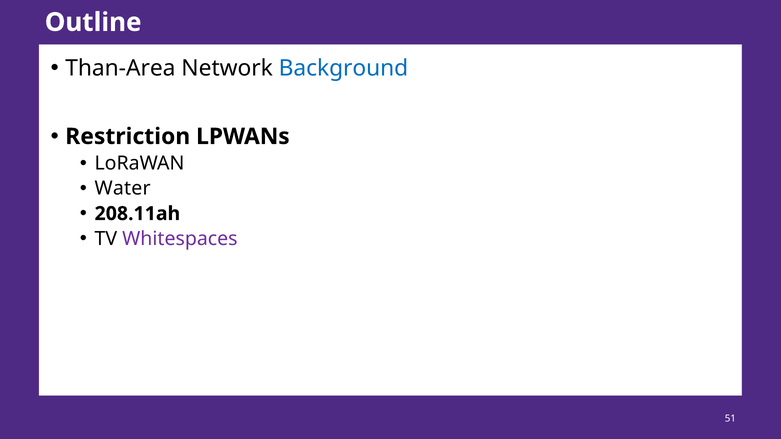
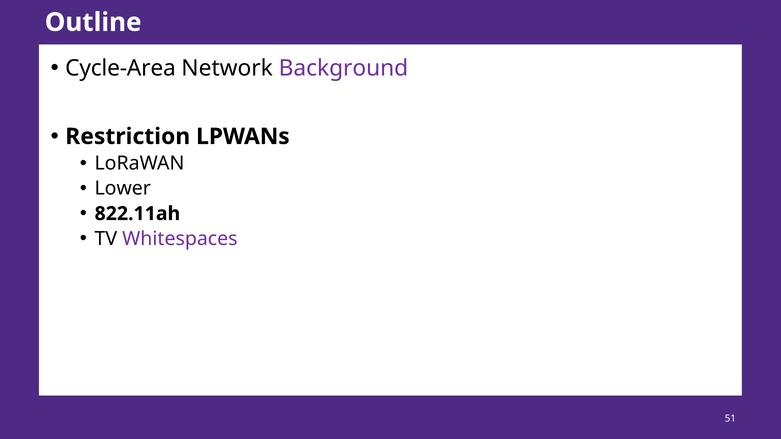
Than-Area: Than-Area -> Cycle-Area (121, 68)
Background colour: blue -> purple (343, 68)
Water: Water -> Lower (123, 189)
208.11ah: 208.11ah -> 822.11ah (137, 214)
